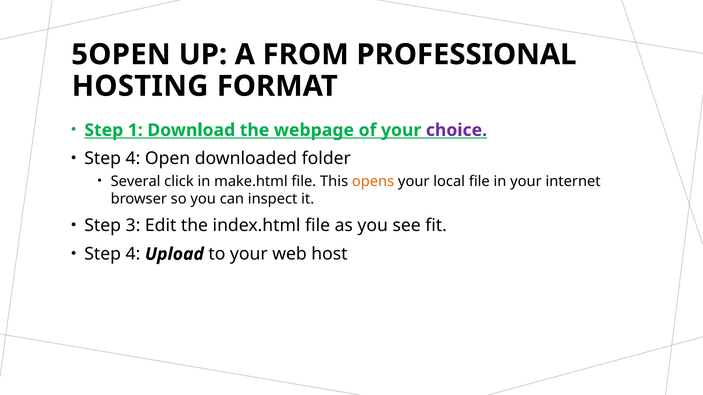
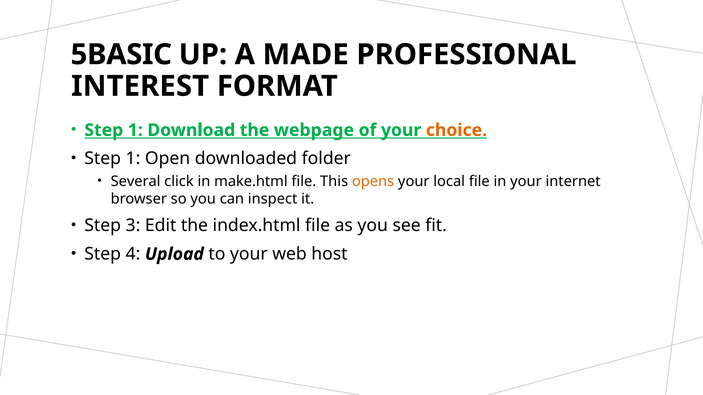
5OPEN: 5OPEN -> 5BASIC (121, 55)
FROM: FROM -> MADE (306, 55)
HOSTING: HOSTING -> INTEREST (140, 86)
choice colour: purple -> orange (456, 130)
4: 4 -> 1 (133, 159)
